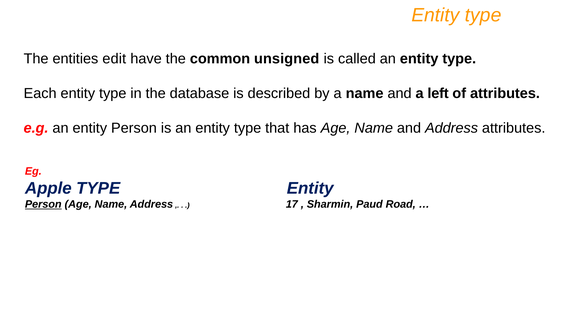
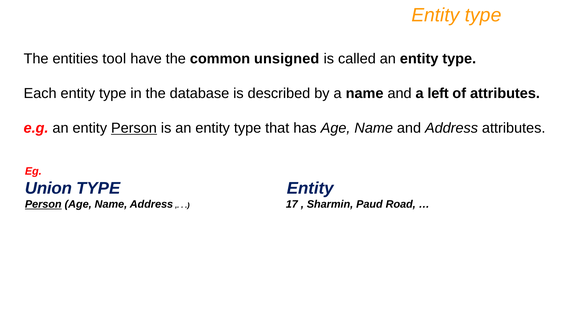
edit: edit -> tool (114, 59)
Person underline: none -> present (134, 128)
Apple: Apple -> Union (48, 188)
